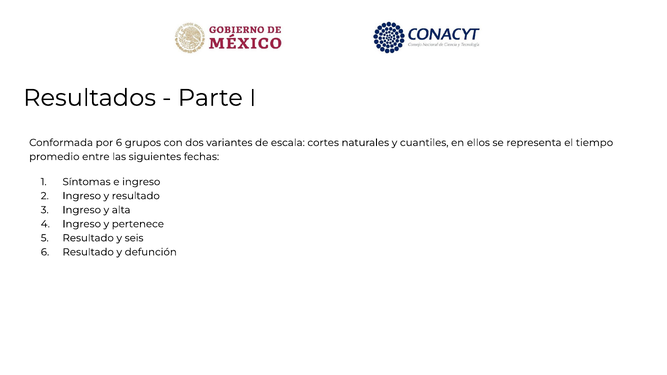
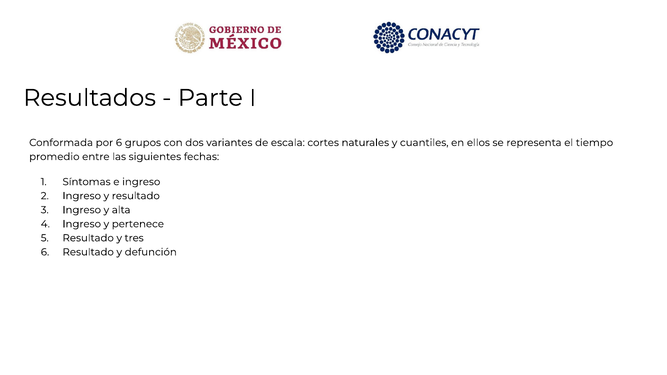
seis: seis -> tres (134, 238)
